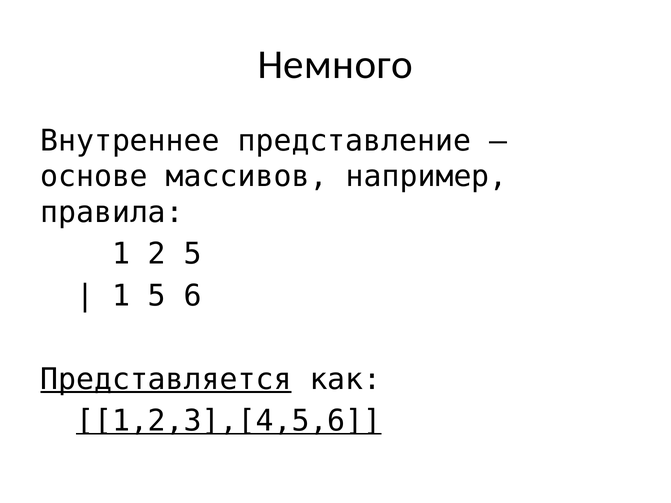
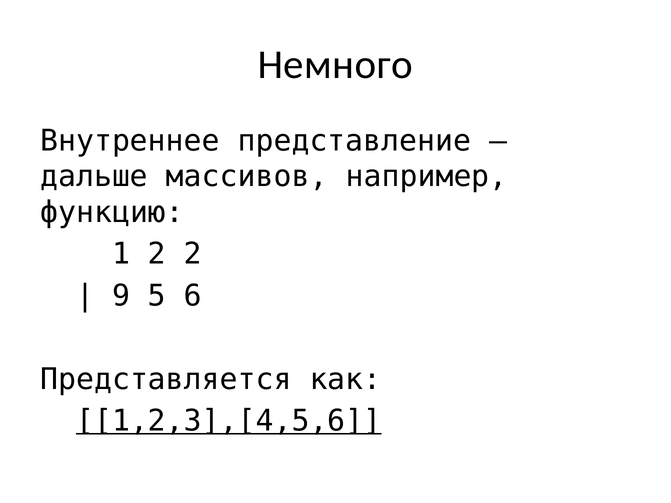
основе: основе -> дальше (94, 177)
правила: правила -> функцию (112, 212)
2 5: 5 -> 2 (193, 254)
1: 1 -> 9 (121, 296)
Представляется underline: present -> none (166, 379)
